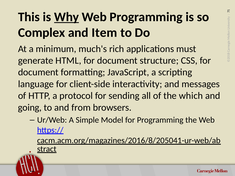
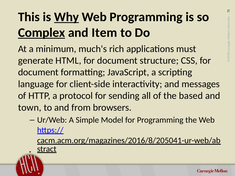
Complex underline: none -> present (42, 33)
which: which -> based (191, 96)
going: going -> town (30, 108)
